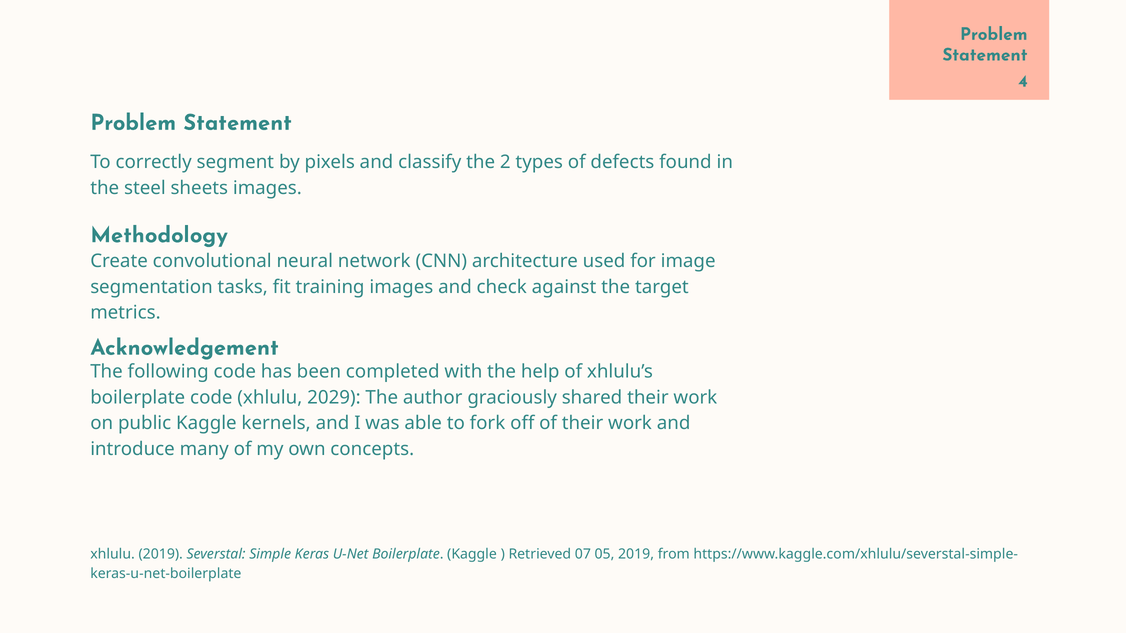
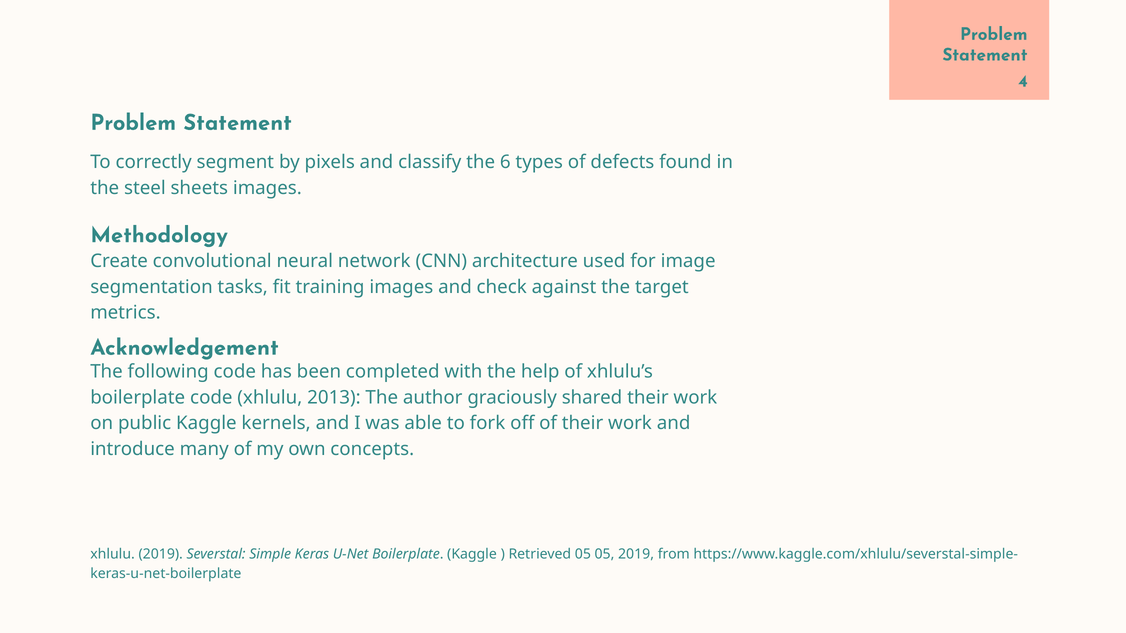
2: 2 -> 6 (505, 162)
2029: 2029 -> 2013 (334, 398)
Retrieved 07: 07 -> 05 (583, 554)
